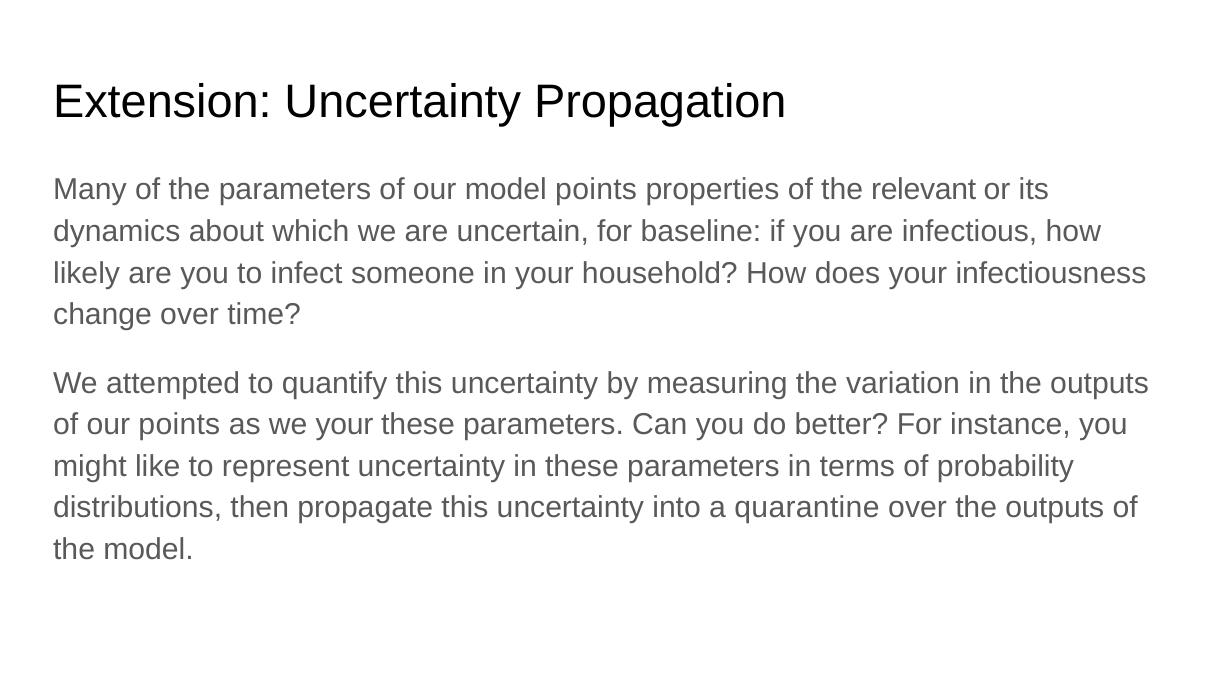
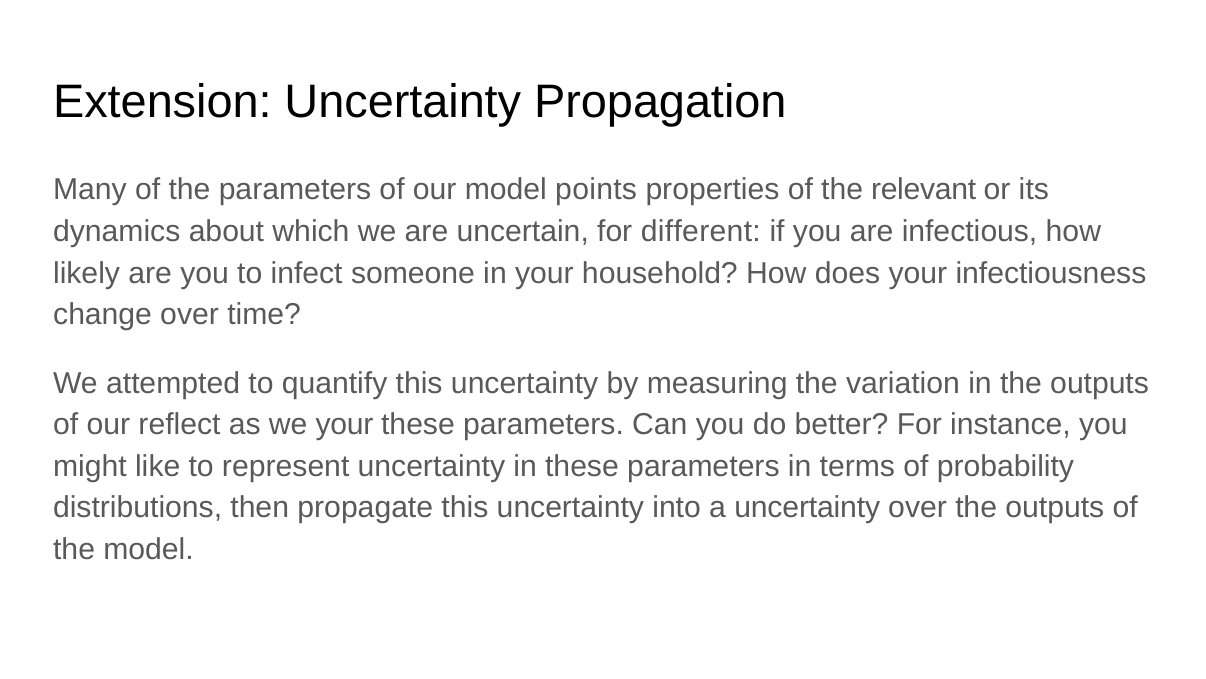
baseline: baseline -> different (701, 231)
our points: points -> reflect (179, 424)
a quarantine: quarantine -> uncertainty (807, 508)
